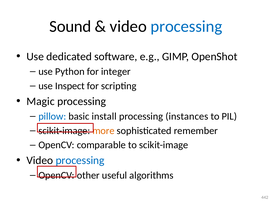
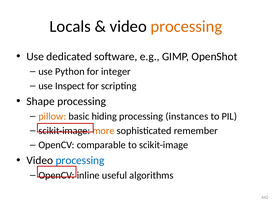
Sound: Sound -> Locals (70, 26)
processing colour: blue -> orange (186, 26)
Magic: Magic -> Shape (41, 101)
pillow colour: blue -> orange (52, 116)
install: install -> hiding (104, 116)
other: other -> inline (88, 175)
